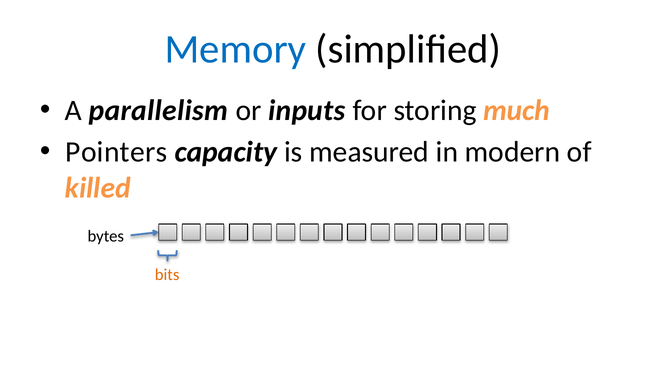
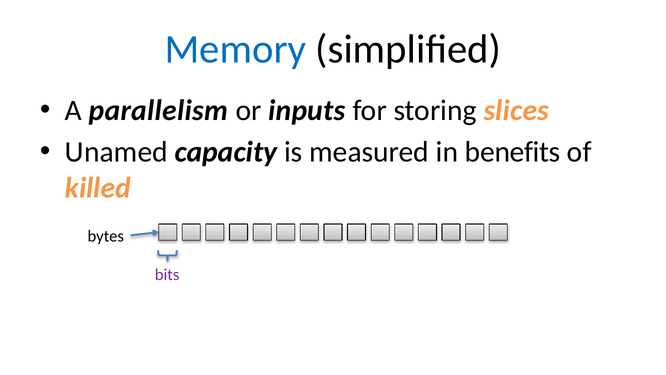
much: much -> slices (516, 111)
Pointers: Pointers -> Unamed (116, 152)
modern: modern -> benefits (513, 152)
bits colour: orange -> purple (167, 275)
